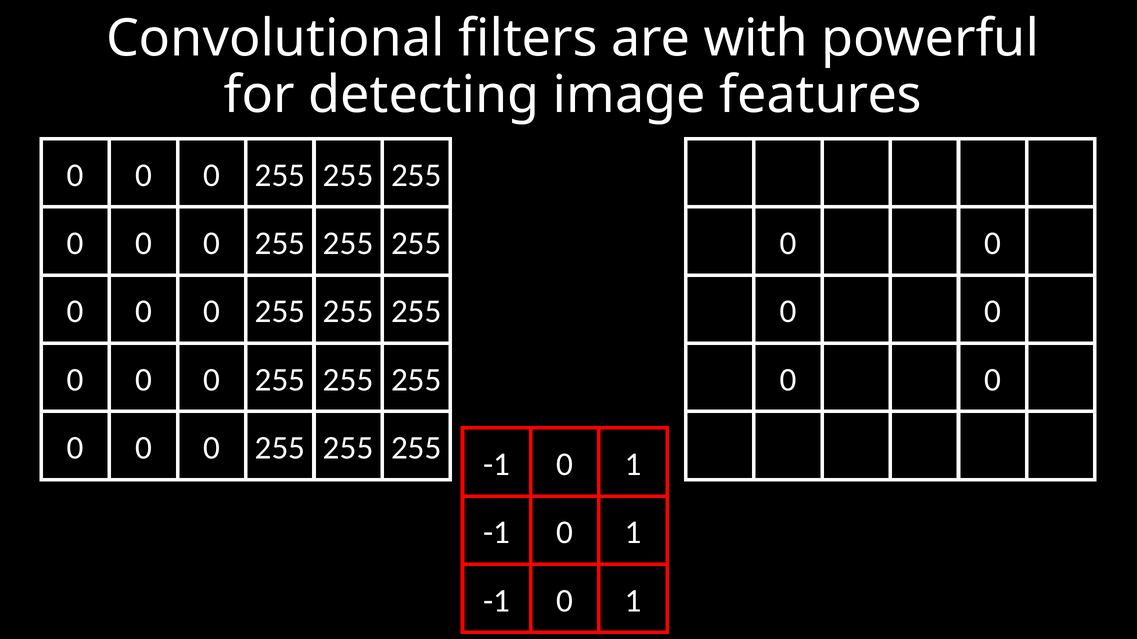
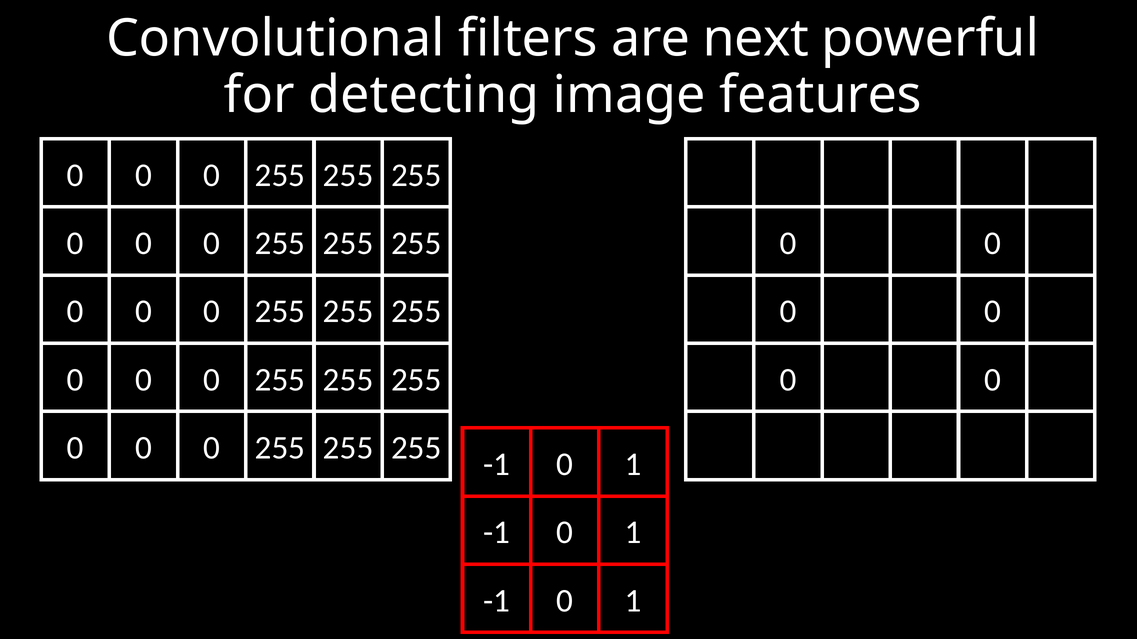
with: with -> next (756, 39)
